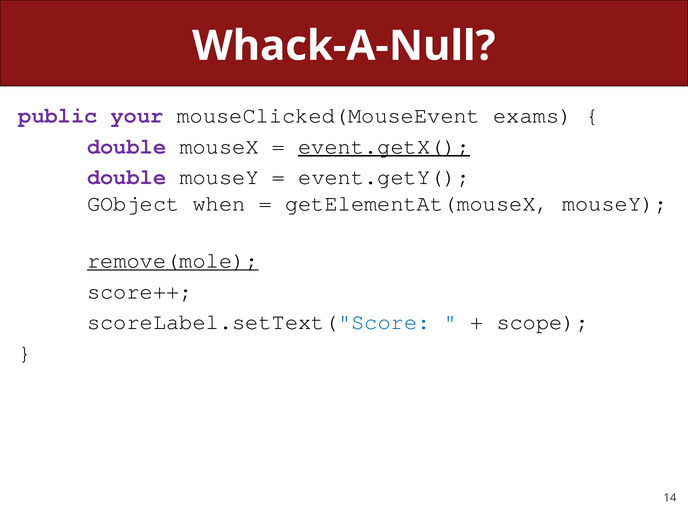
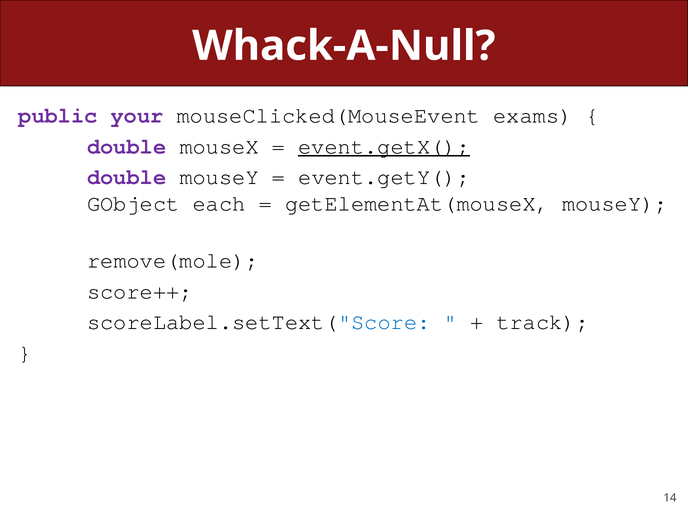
when: when -> each (219, 203)
remove(mole underline: present -> none (173, 261)
scope: scope -> track (543, 322)
